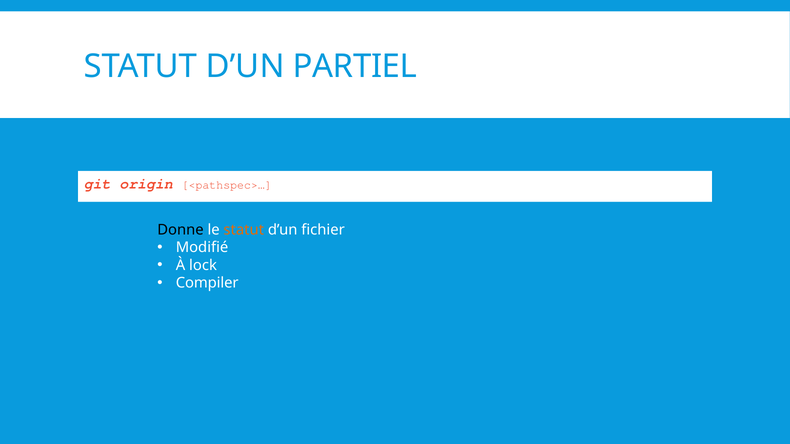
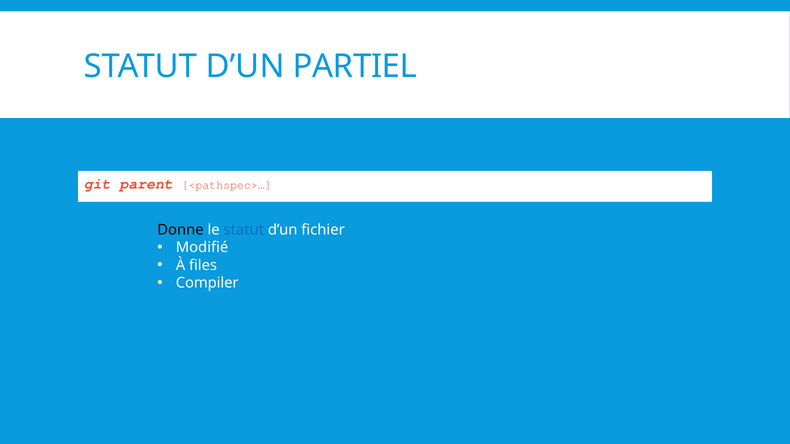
origin: origin -> parent (146, 184)
statut colour: orange -> blue (244, 230)
lock: lock -> files (203, 265)
